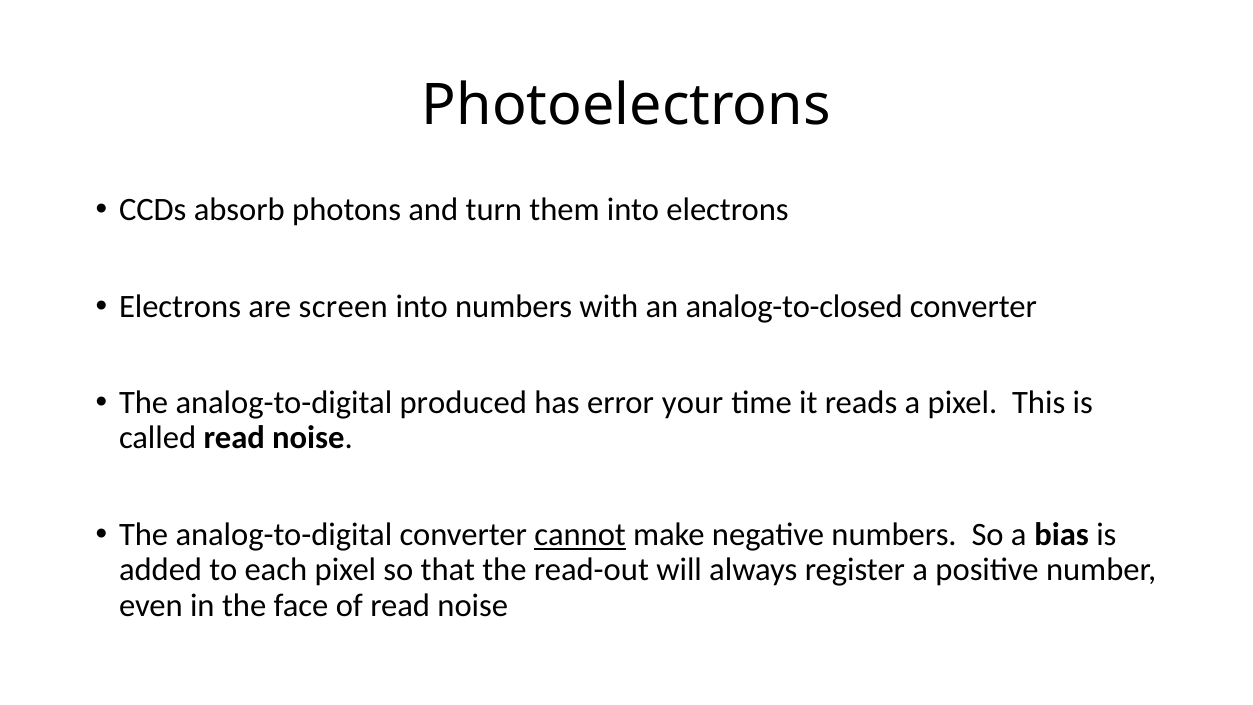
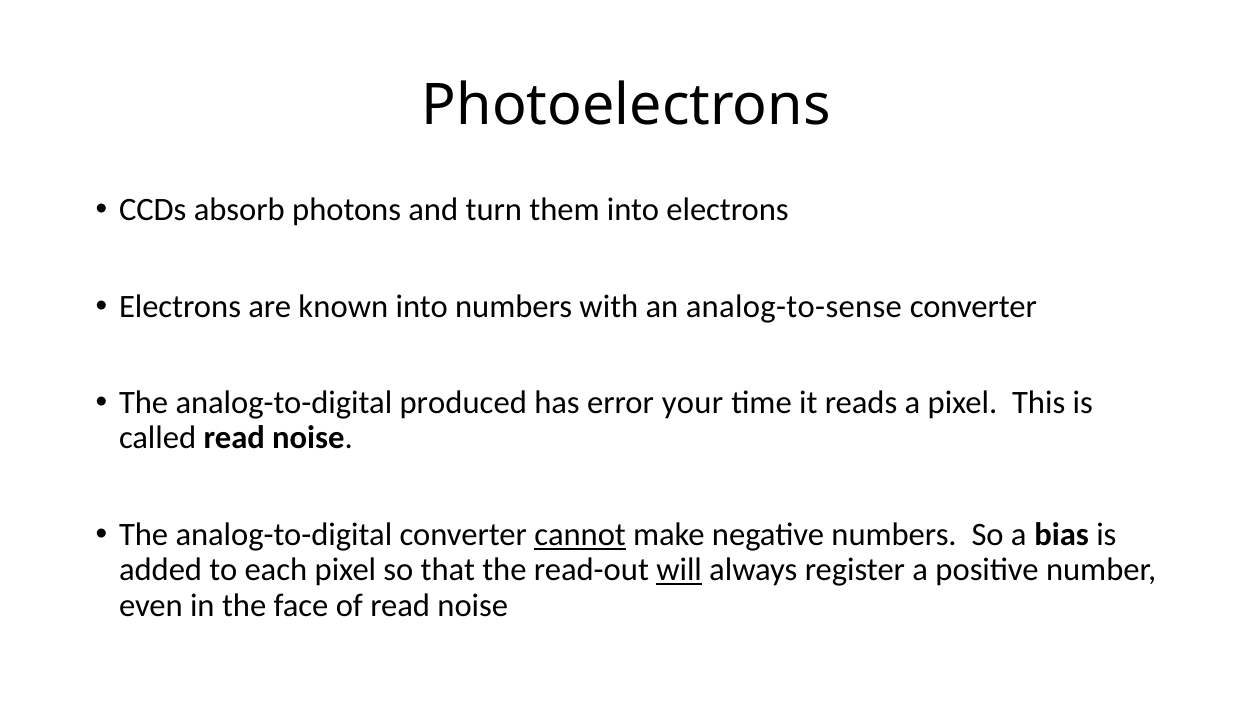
screen: screen -> known (343, 306)
analog-to-closed: analog-to-closed -> analog-to-sense (794, 306)
will underline: none -> present (679, 570)
